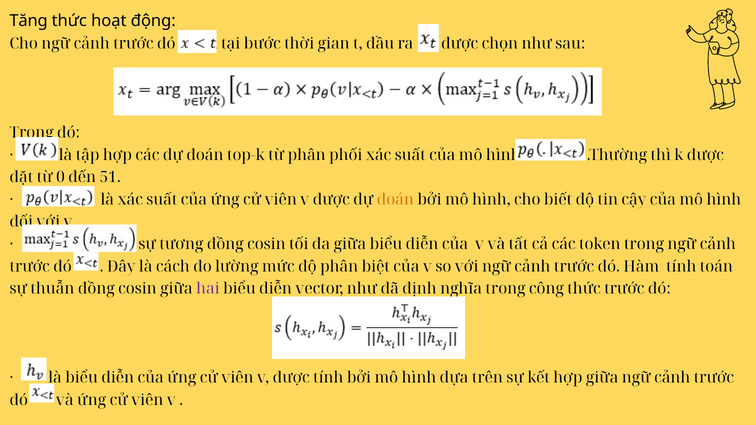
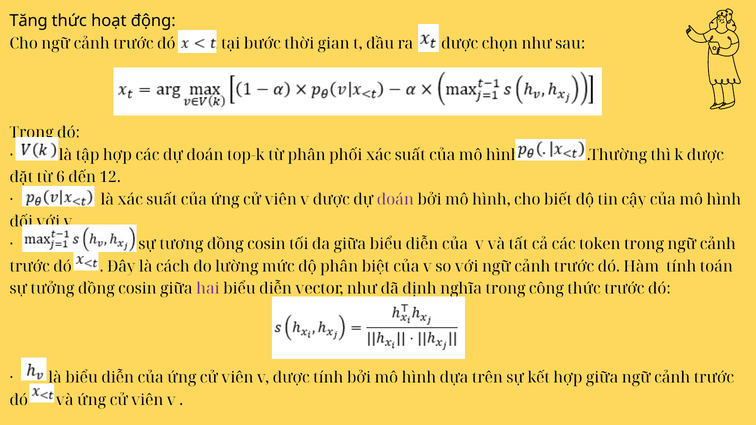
0: 0 -> 6 (60, 177)
51: 51 -> 12 (110, 177)
đoán colour: orange -> purple (395, 200)
thuẫn: thuẫn -> tưởng (52, 289)
